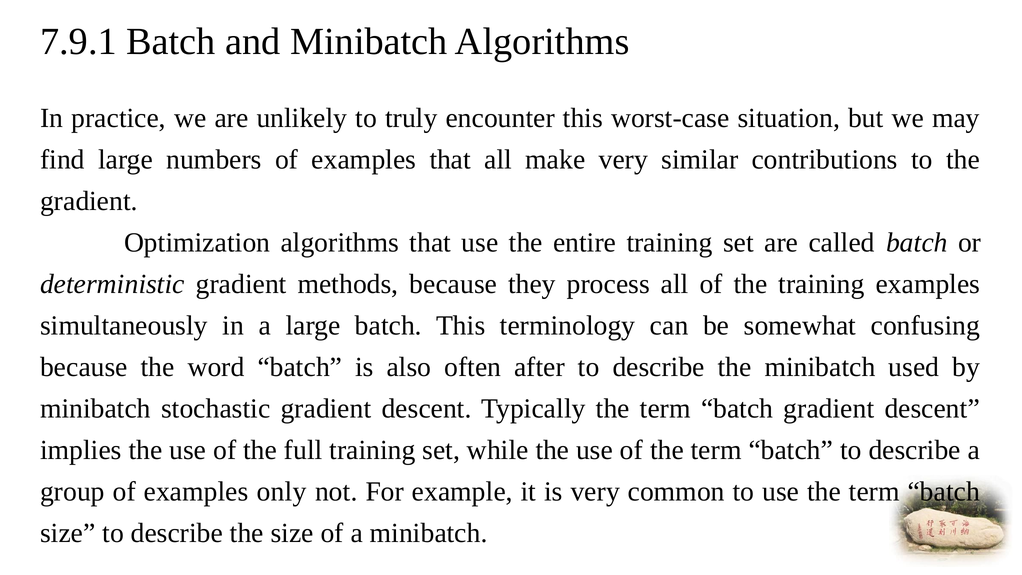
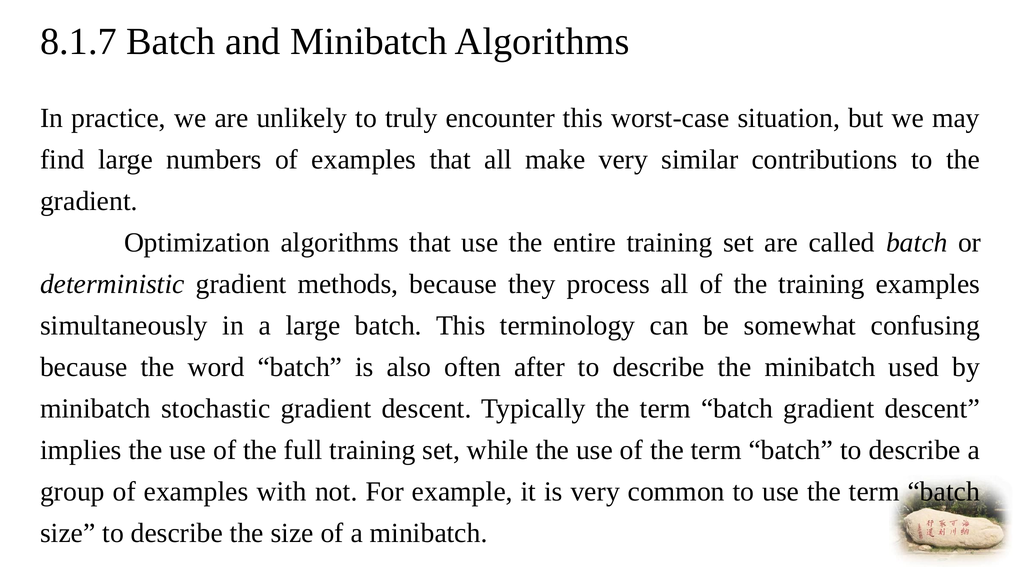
7.9.1: 7.9.1 -> 8.1.7 (78, 41)
only: only -> with (282, 492)
